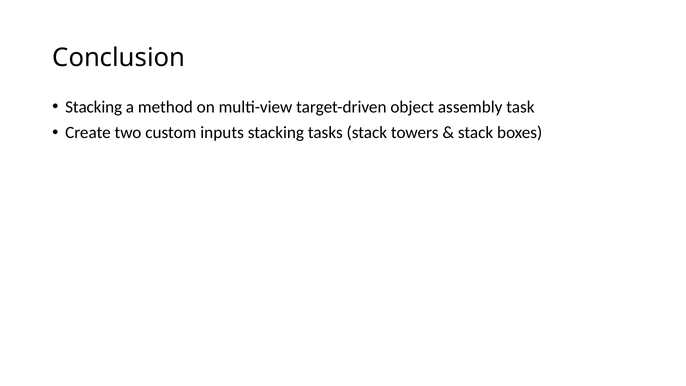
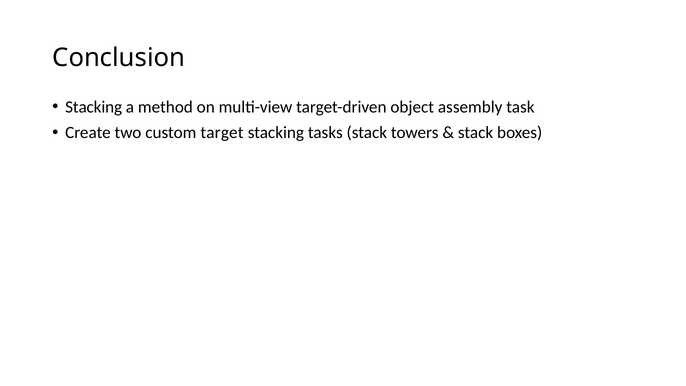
inputs: inputs -> target (222, 133)
